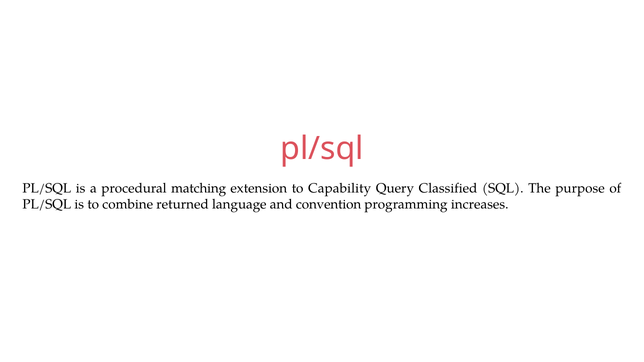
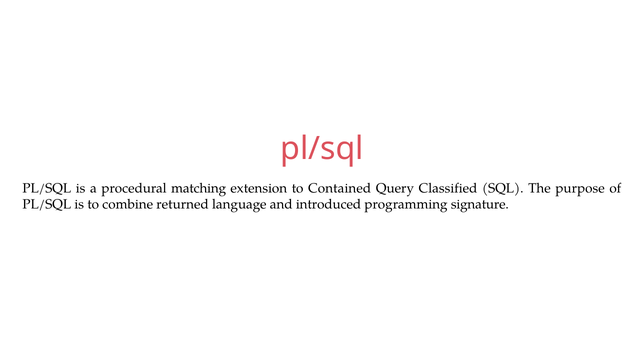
Capability: Capability -> Contained (340, 188)
convention: convention -> introduced (329, 205)
increases: increases -> signature (480, 205)
